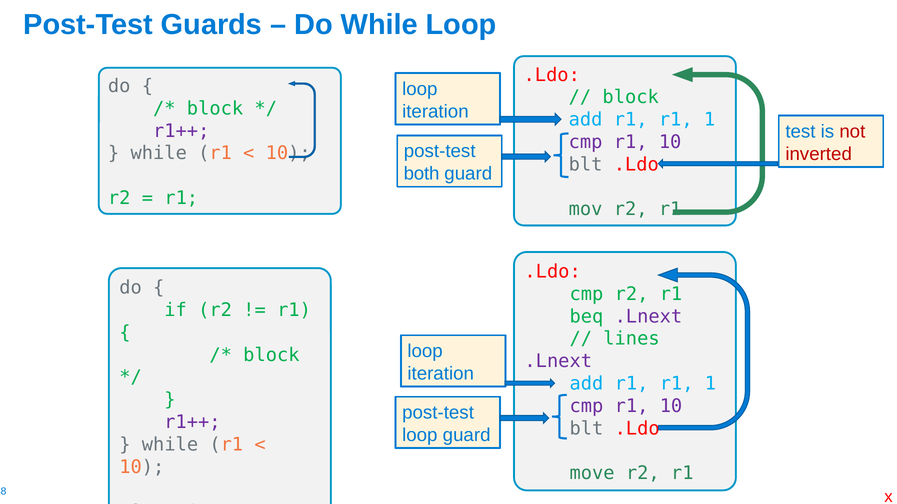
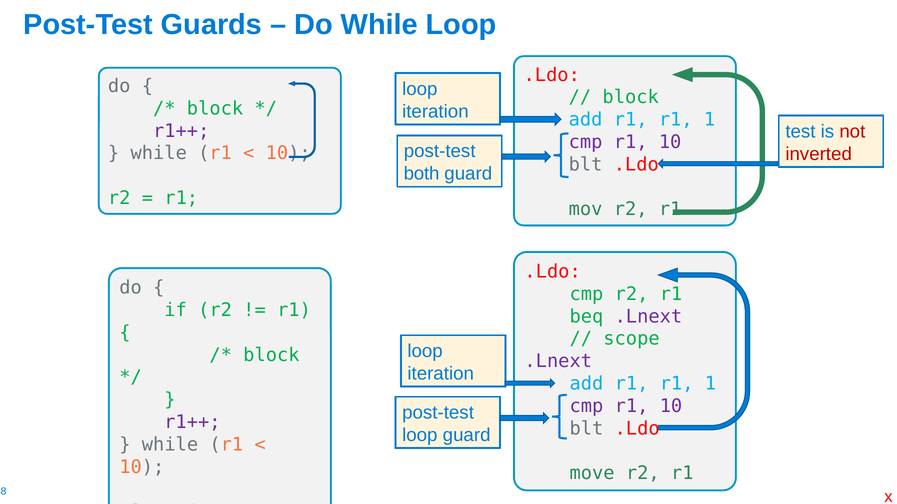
lines: lines -> scope (631, 339)
